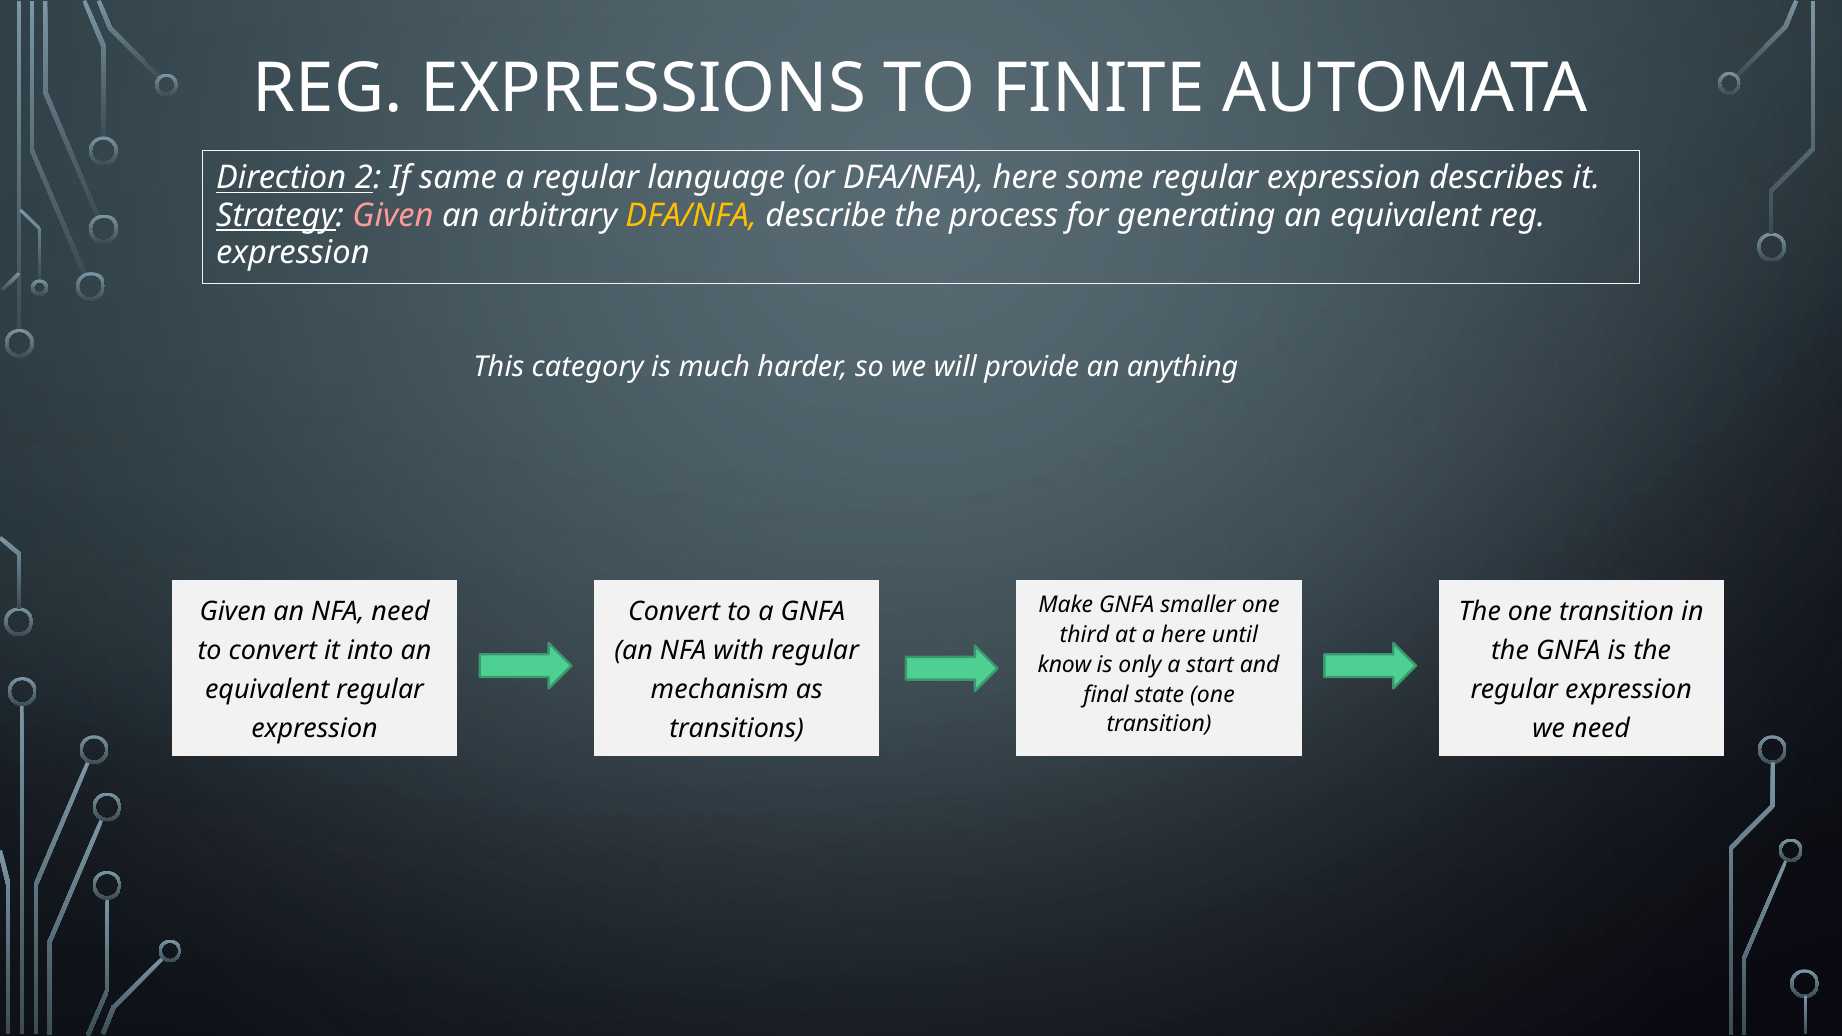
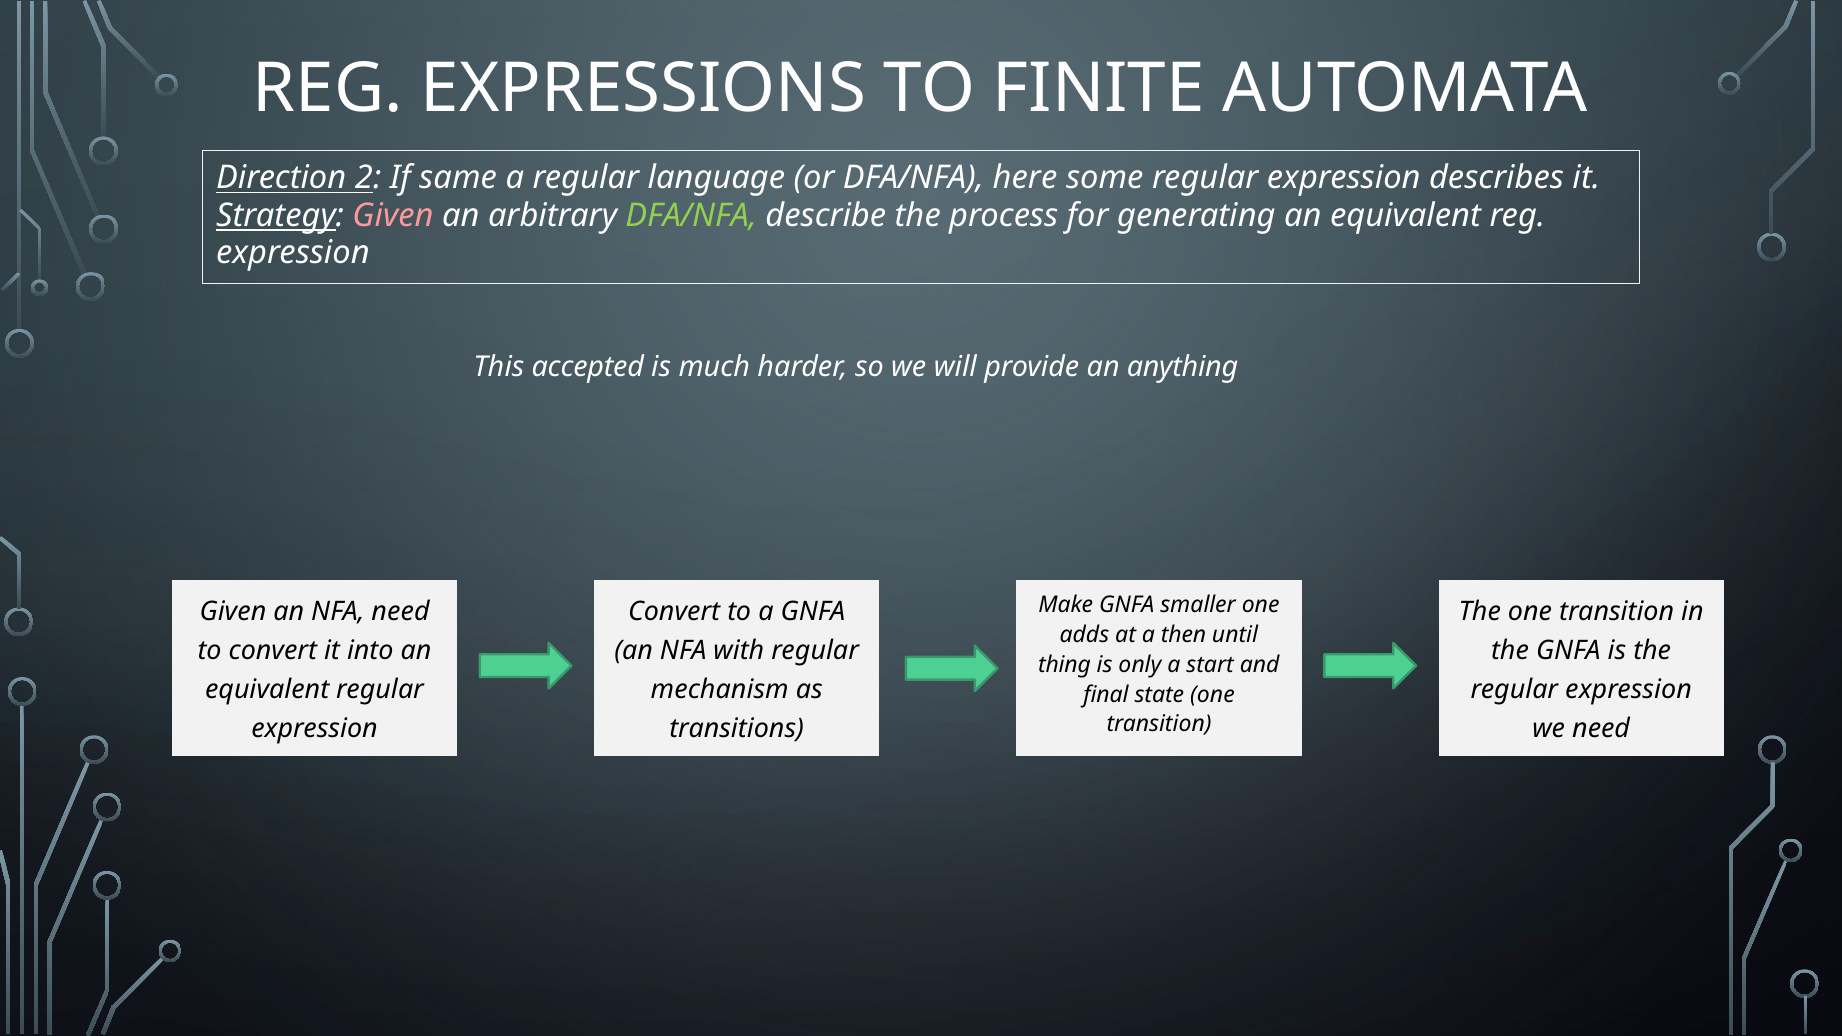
DFA/NFA colour: yellow -> light green (691, 215)
category: category -> accepted (588, 367)
third: third -> adds (1084, 635)
a here: here -> then (1184, 635)
know: know -> thing (1065, 665)
